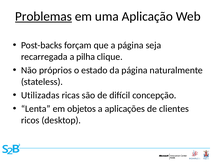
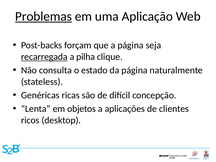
recarregada underline: none -> present (44, 57)
próprios: próprios -> consulta (55, 70)
Utilizadas: Utilizadas -> Genéricas (40, 95)
